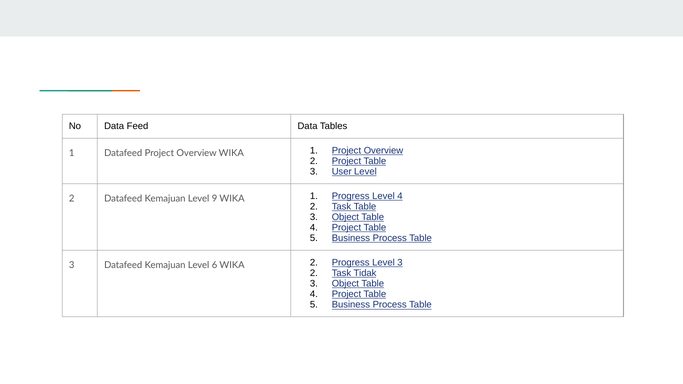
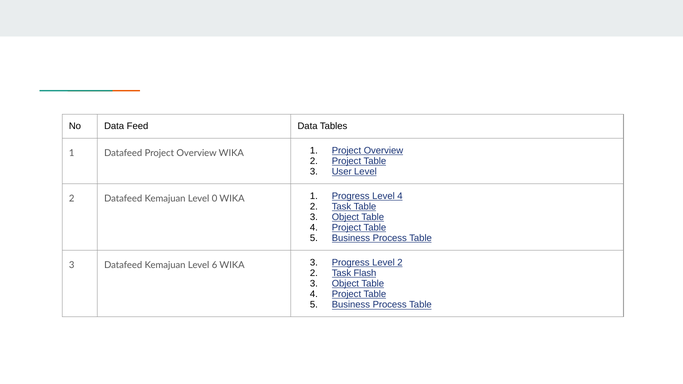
9: 9 -> 0 (215, 199)
WIKA 2: 2 -> 3 (314, 263)
Progress Level 3: 3 -> 2 (400, 263)
Tidak: Tidak -> Flash (365, 273)
